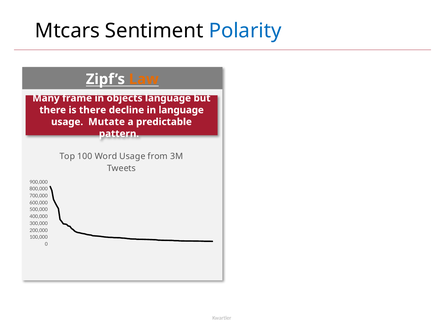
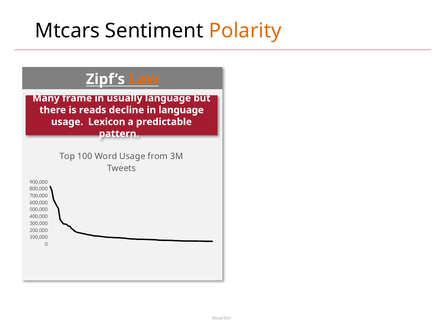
Polarity colour: blue -> orange (245, 31)
objects: objects -> usually (125, 98)
is there: there -> reads (93, 110)
Mutate: Mutate -> Lexicon (107, 122)
